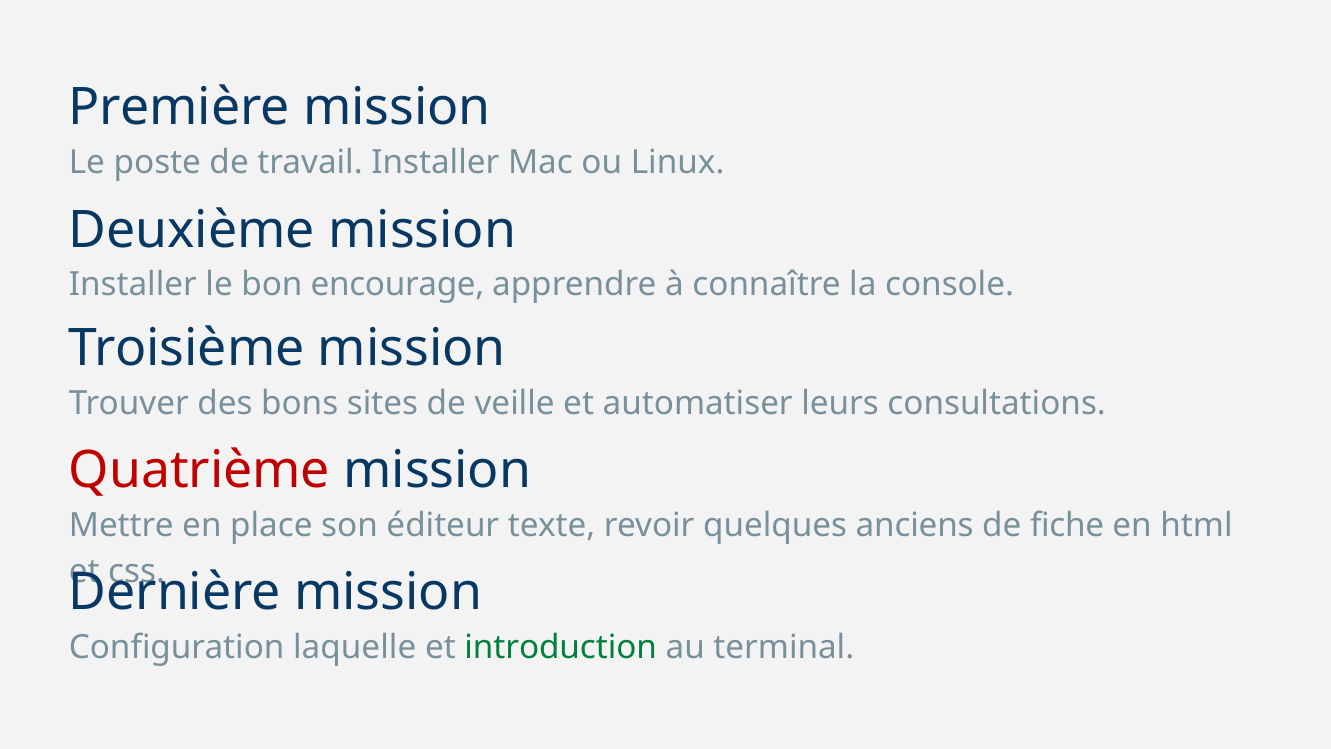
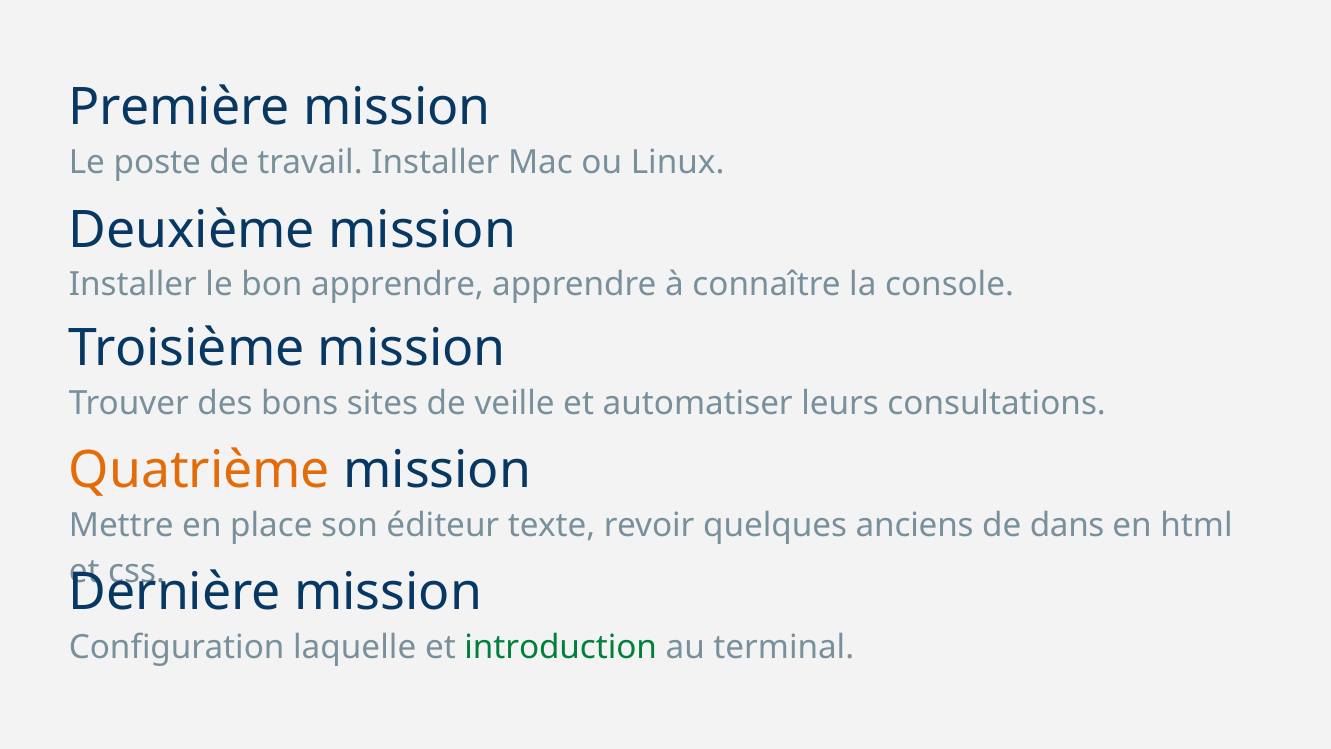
bon encourage: encourage -> apprendre (397, 285)
Quatrième colour: red -> orange (200, 470)
fiche: fiche -> dans (1067, 525)
